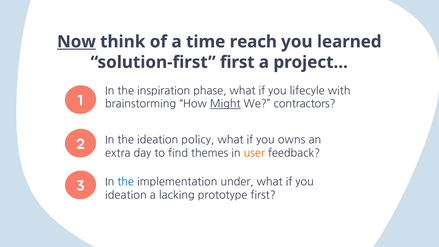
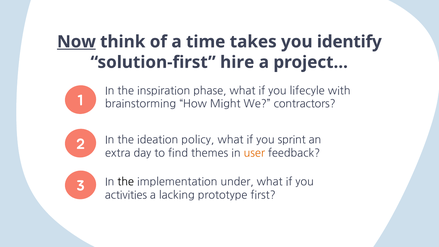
reach: reach -> takes (253, 42)
learned: learned -> identify (349, 42)
solution-first first: first -> hire (237, 62)
Might underline: present -> none (225, 104)
owns: owns -> sprint (292, 140)
the colour: blue -> black (126, 182)
ideation: ideation -> activities (126, 195)
